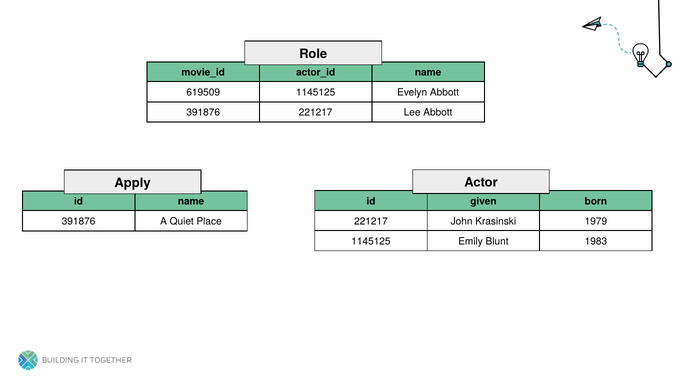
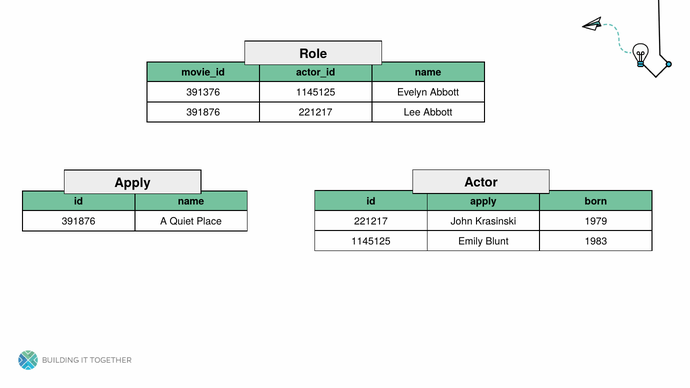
619509: 619509 -> 391376 (203, 92)
id given: given -> apply (483, 201)
